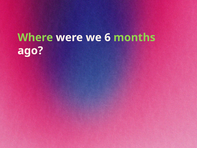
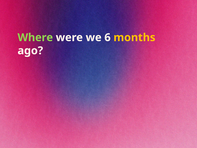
months colour: light green -> yellow (134, 37)
